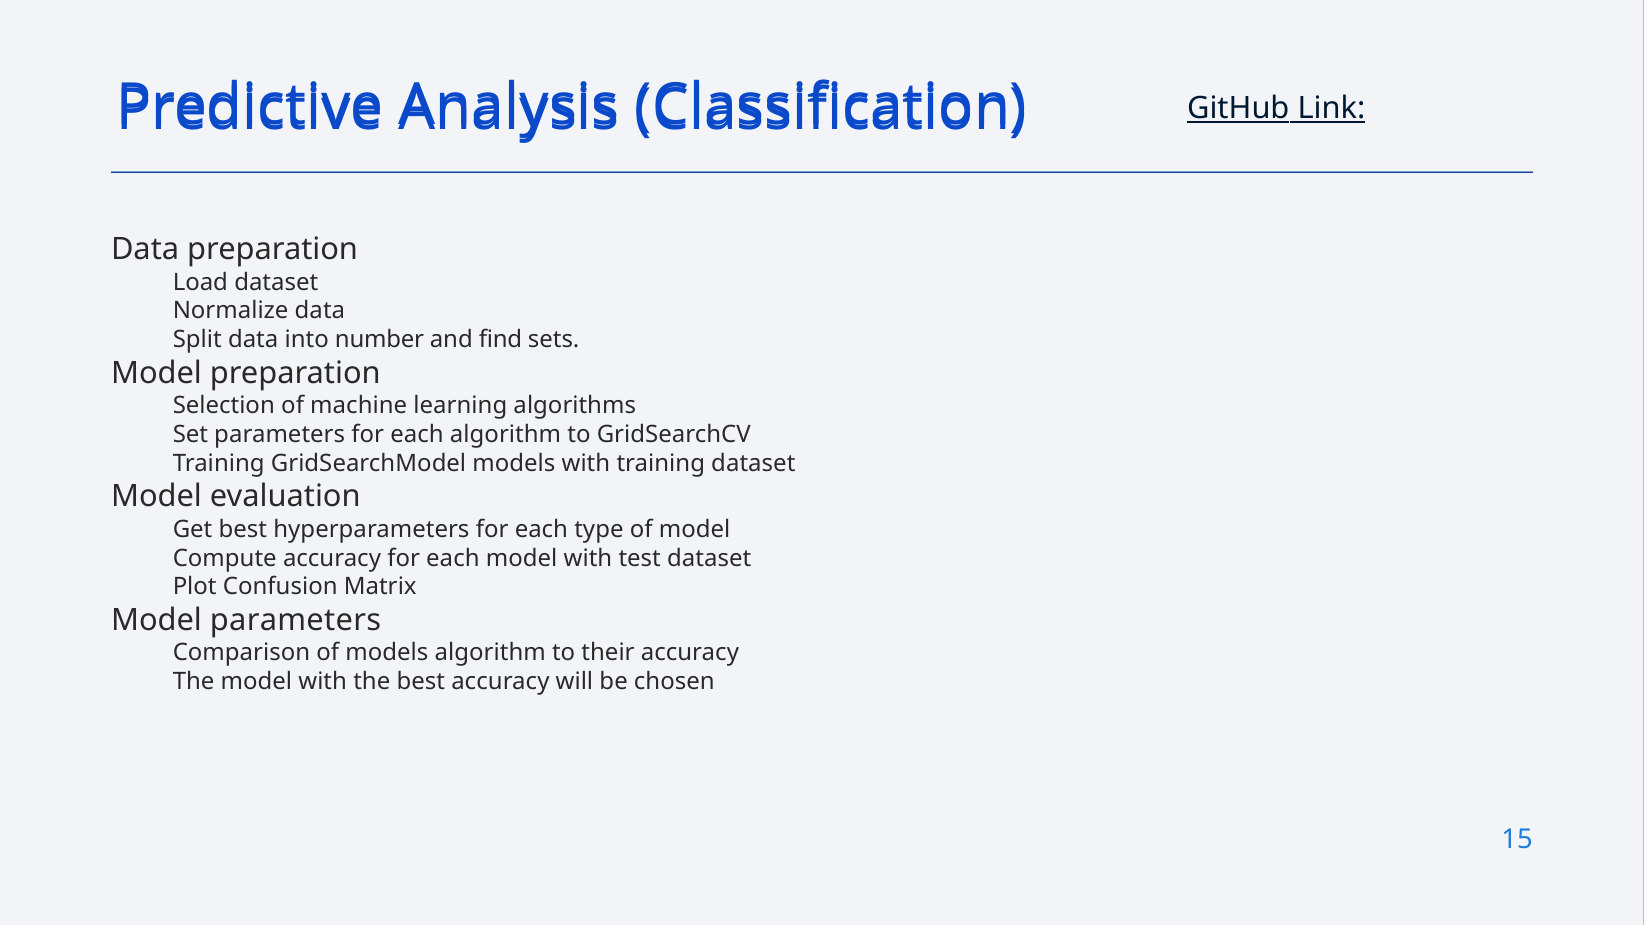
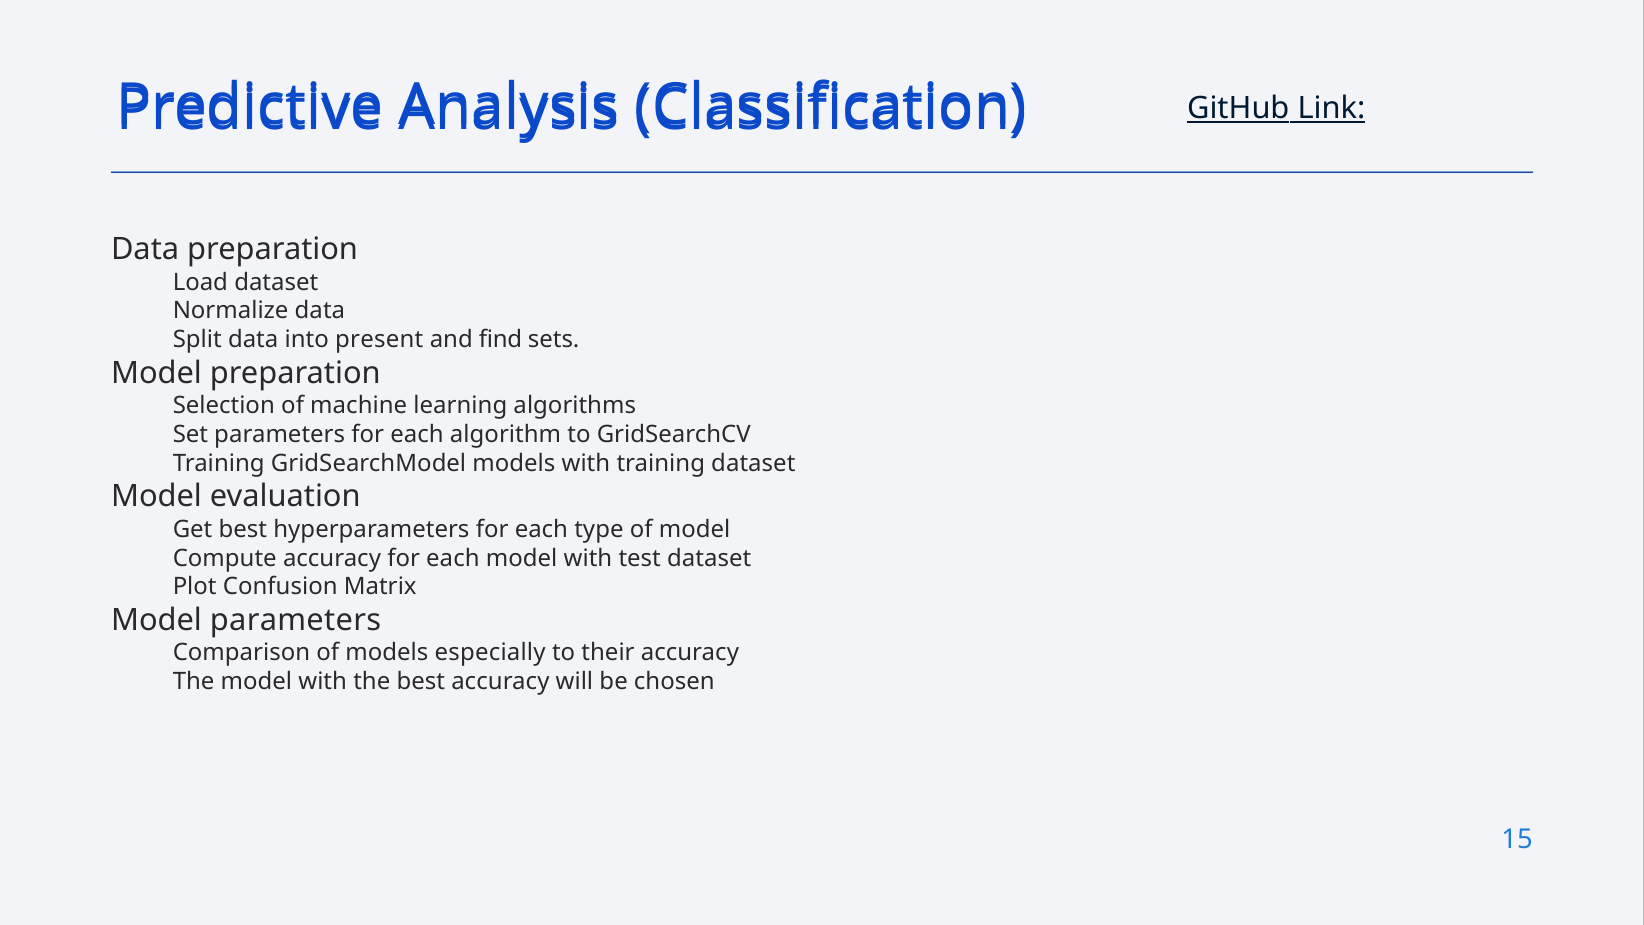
number: number -> present (379, 340)
models algorithm: algorithm -> especially (490, 653)
